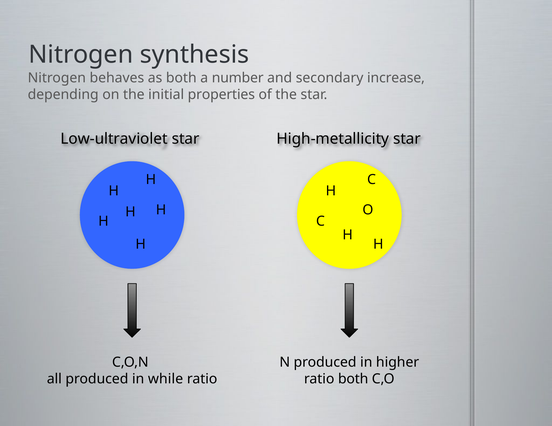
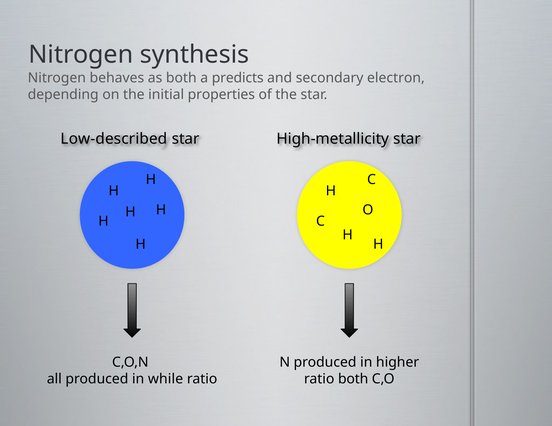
number: number -> predicts (238, 78)
increase: increase -> electron (396, 78)
Low-ultraviolet: Low-ultraviolet -> Low-described (114, 139)
